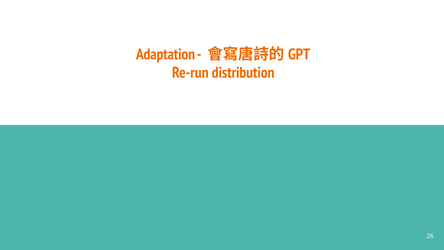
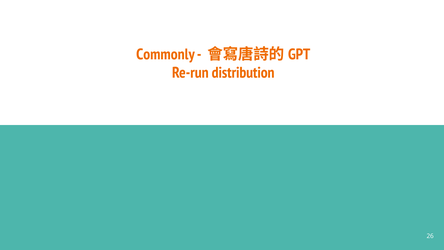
Adaptation: Adaptation -> Commonly (165, 54)
